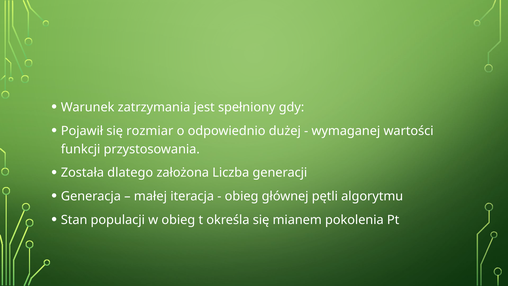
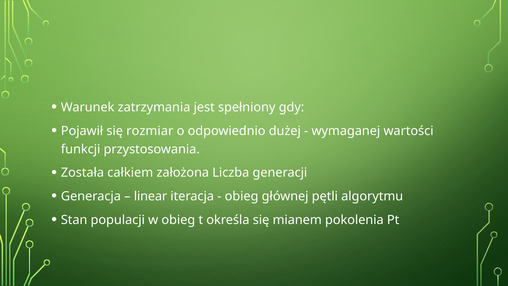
dlatego: dlatego -> całkiem (130, 173)
małej: małej -> linear (151, 196)
